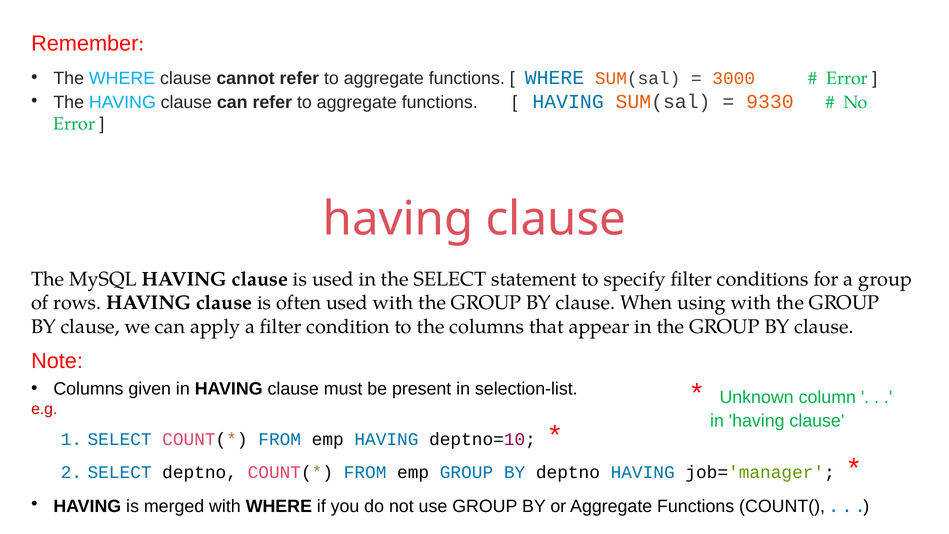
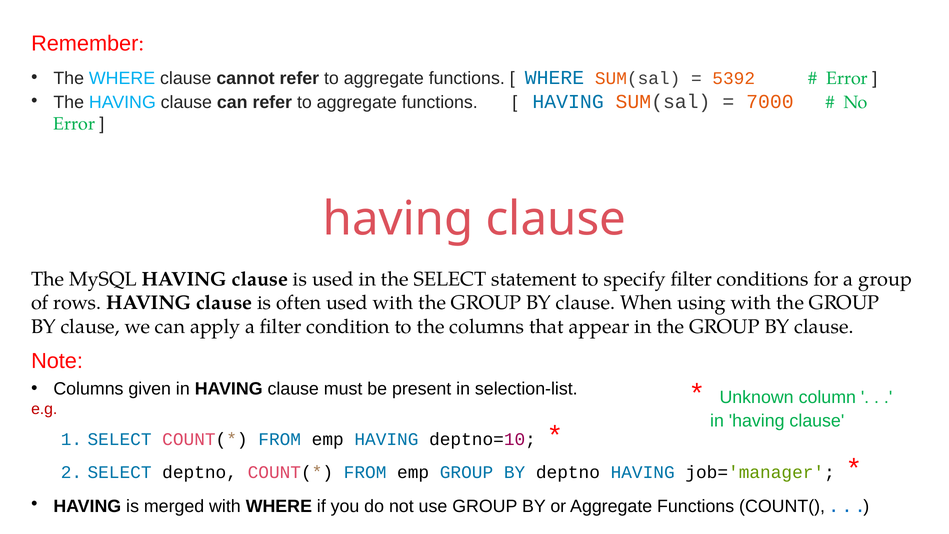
3000: 3000 -> 5392 (734, 78)
9330: 9330 -> 7000 (770, 102)
